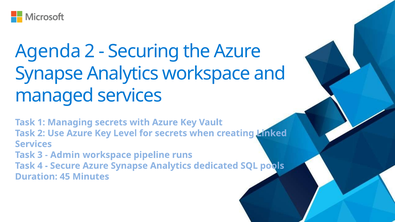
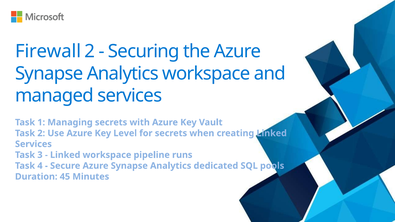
Agenda: Agenda -> Firewall (48, 51)
Admin: Admin -> Linked (65, 155)
